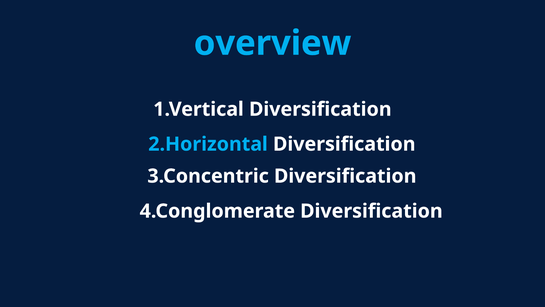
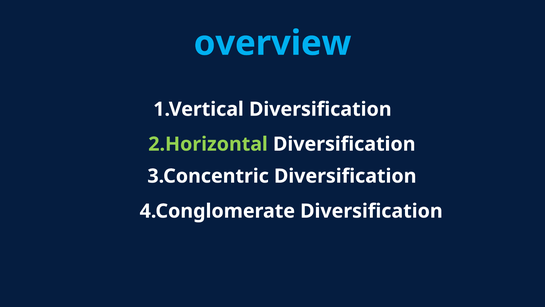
2.Horizontal colour: light blue -> light green (208, 144)
